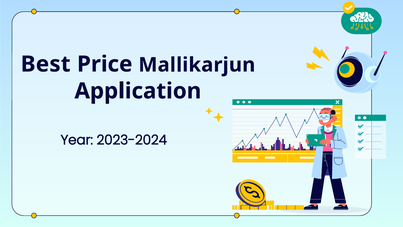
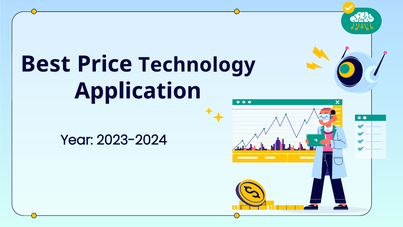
Mallikarjun: Mallikarjun -> Technology (197, 65)
